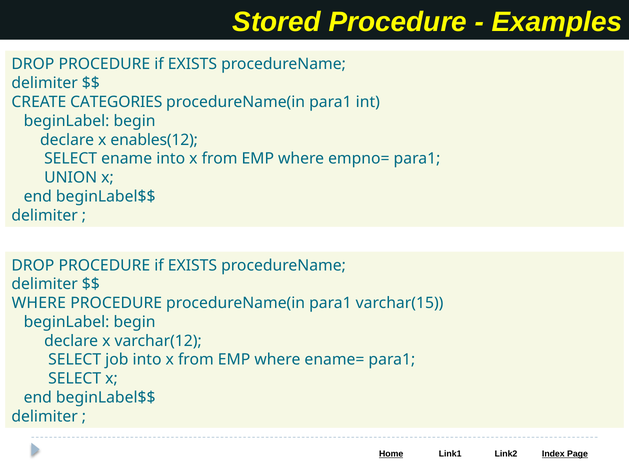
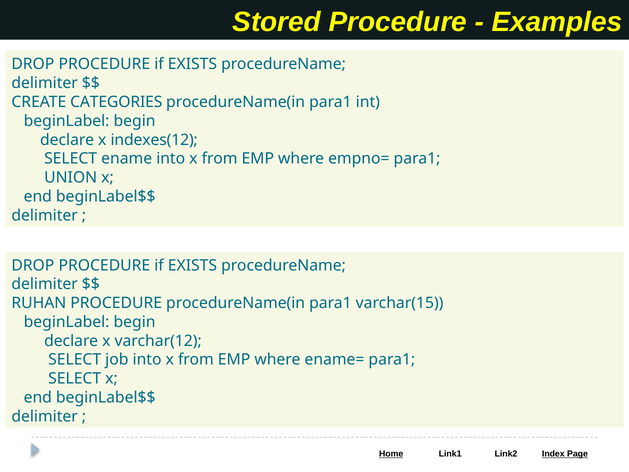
enables(12: enables(12 -> indexes(12 (154, 140)
WHERE: WHERE -> RUHAN (39, 303)
